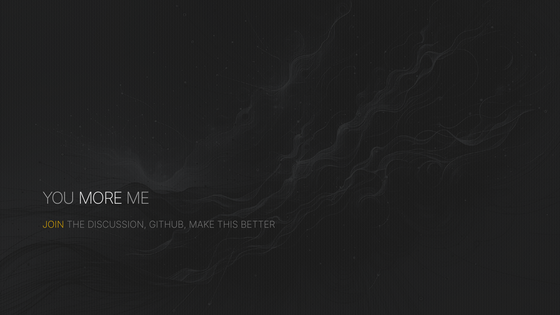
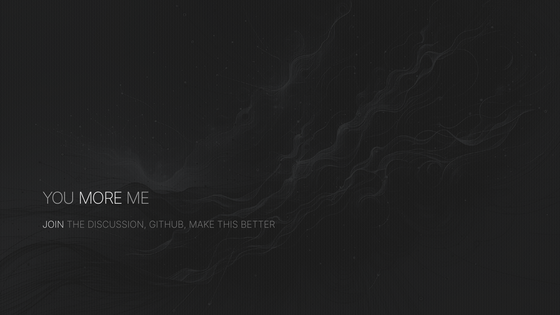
JOIN colour: yellow -> white (53, 225)
